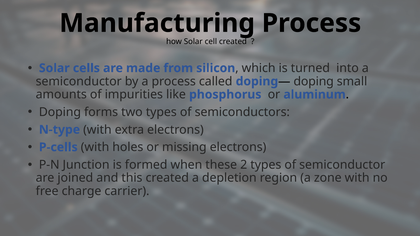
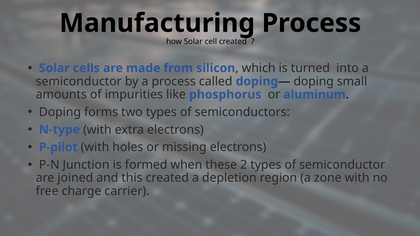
P-cells: P-cells -> P-pilot (58, 147)
